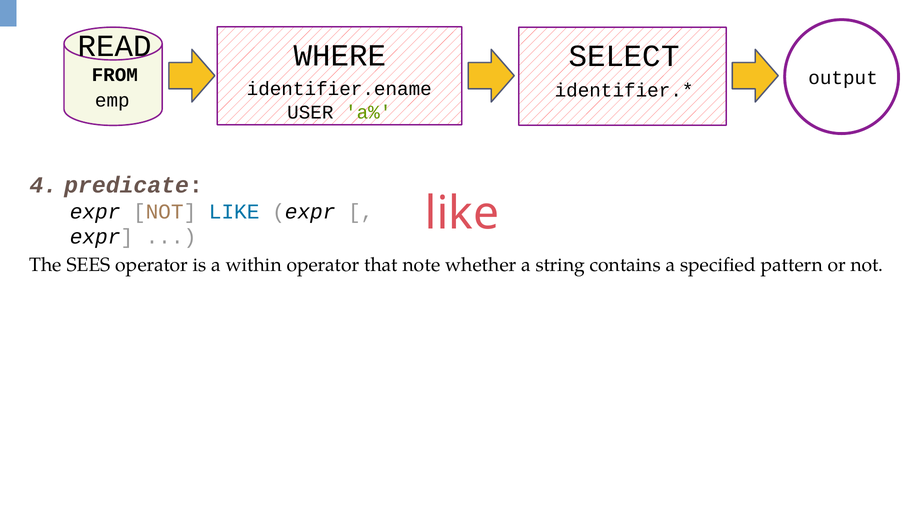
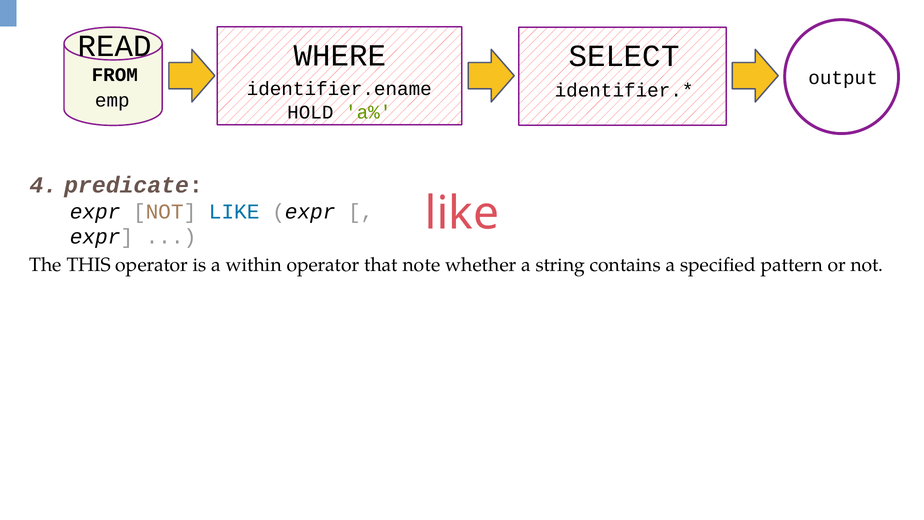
USER: USER -> HOLD (310, 112)
SEES: SEES -> THIS (89, 265)
